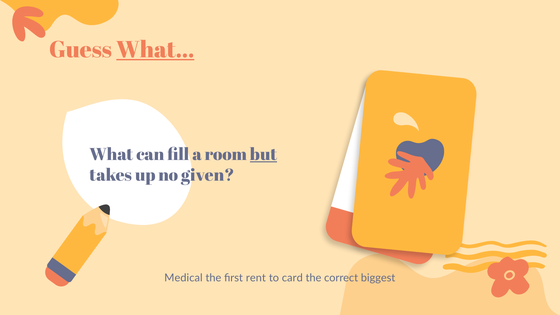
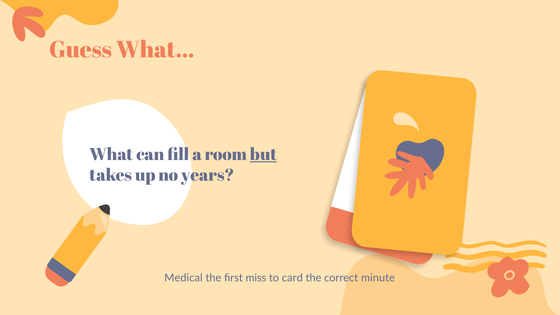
What… underline: present -> none (155, 50)
given: given -> years (208, 175)
rent: rent -> miss (256, 278)
biggest: biggest -> minute (378, 278)
